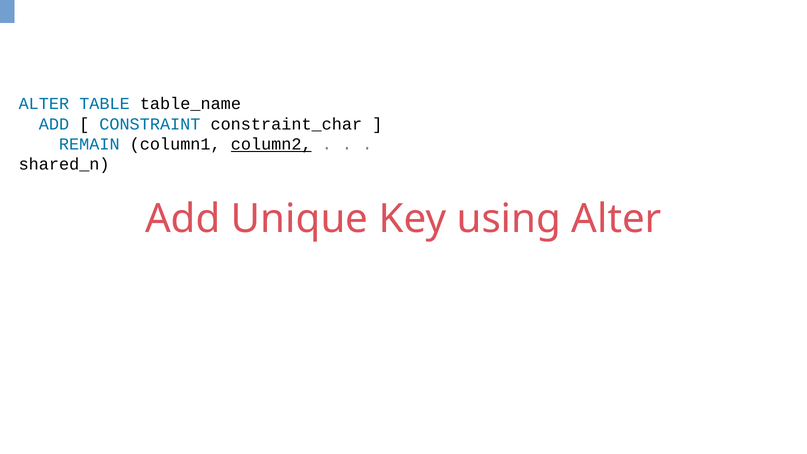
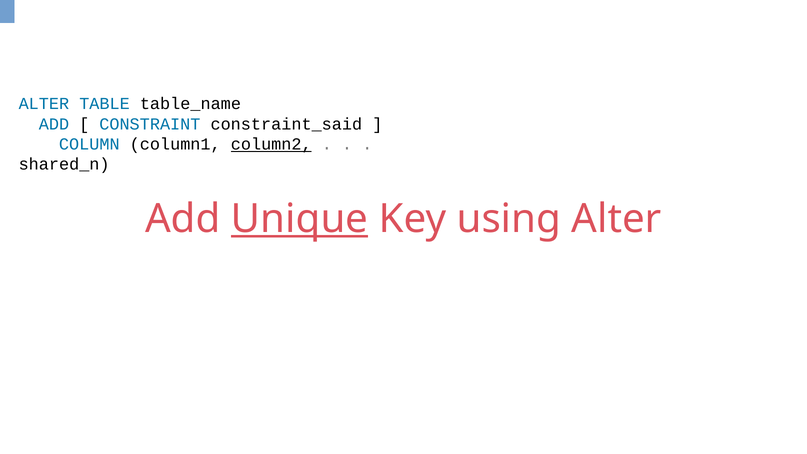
constraint_char: constraint_char -> constraint_said (286, 124)
REMAIN: REMAIN -> COLUMN (89, 144)
Unique underline: none -> present (300, 219)
